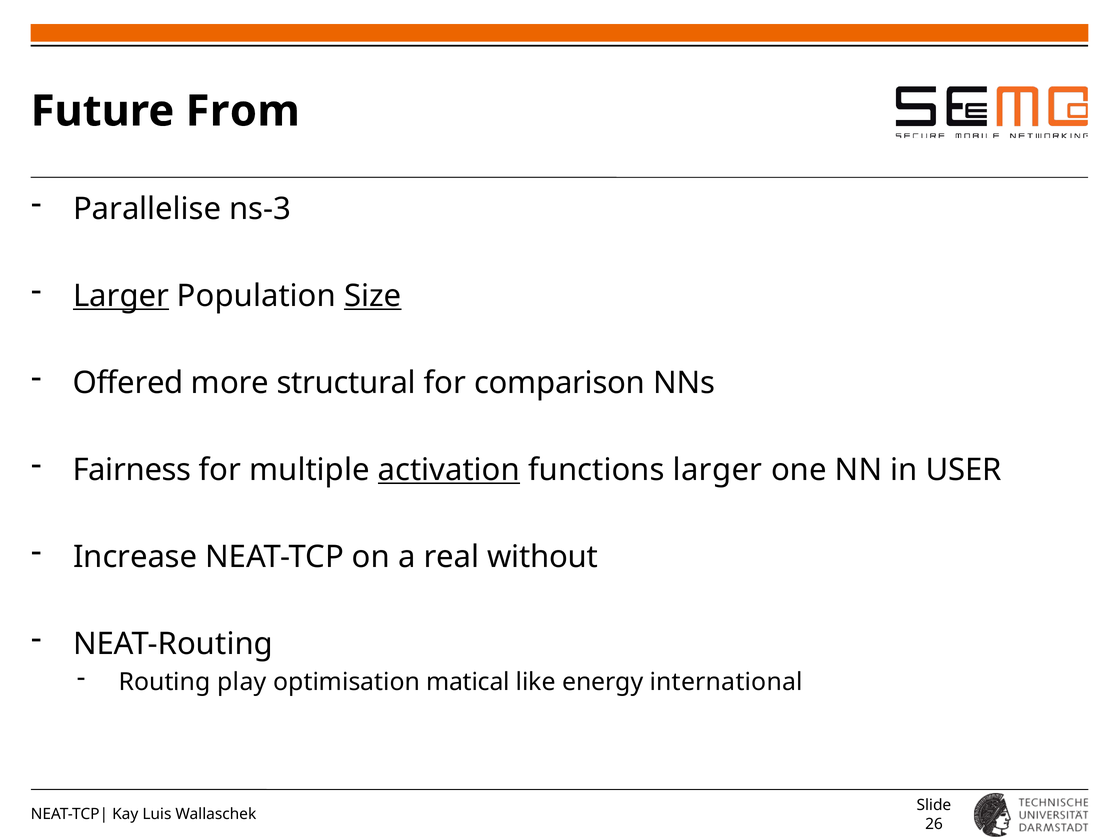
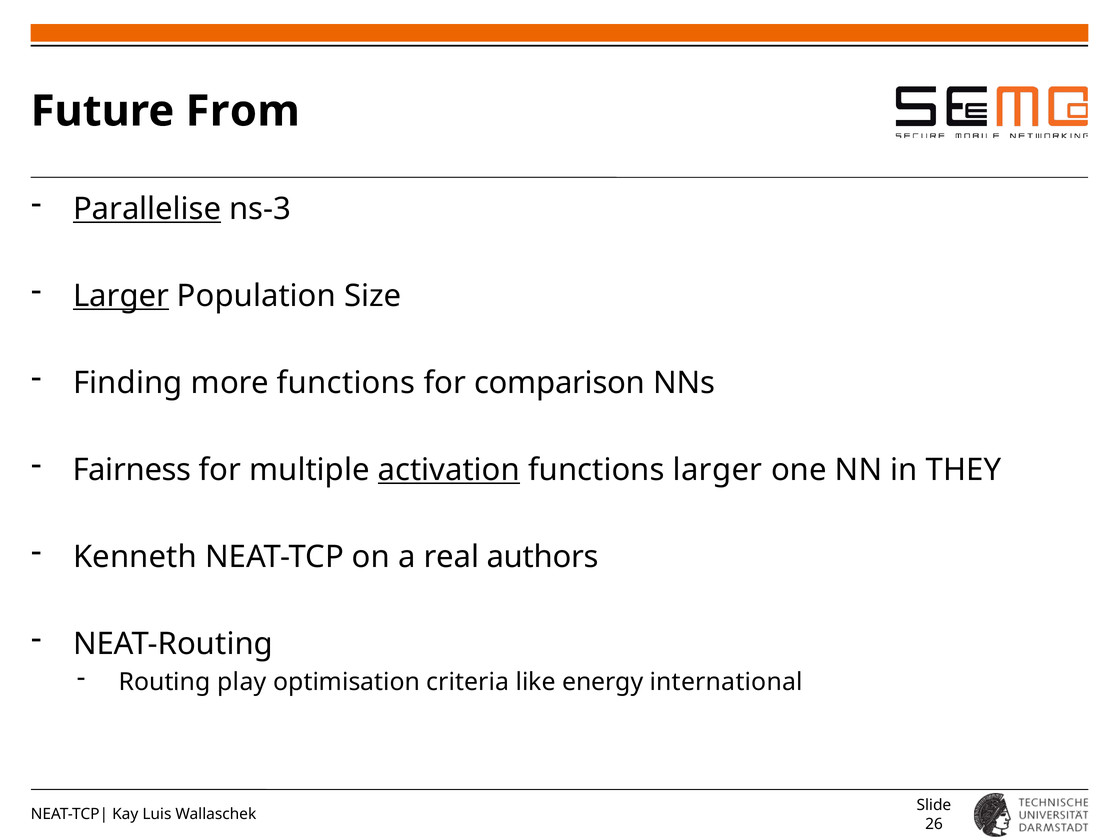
Parallelise underline: none -> present (147, 209)
Size underline: present -> none (373, 296)
Offered: Offered -> Finding (128, 383)
more structural: structural -> functions (346, 383)
USER: USER -> THEY (964, 470)
Increase: Increase -> Kenneth (135, 557)
without: without -> authors (543, 557)
matical: matical -> criteria (468, 682)
